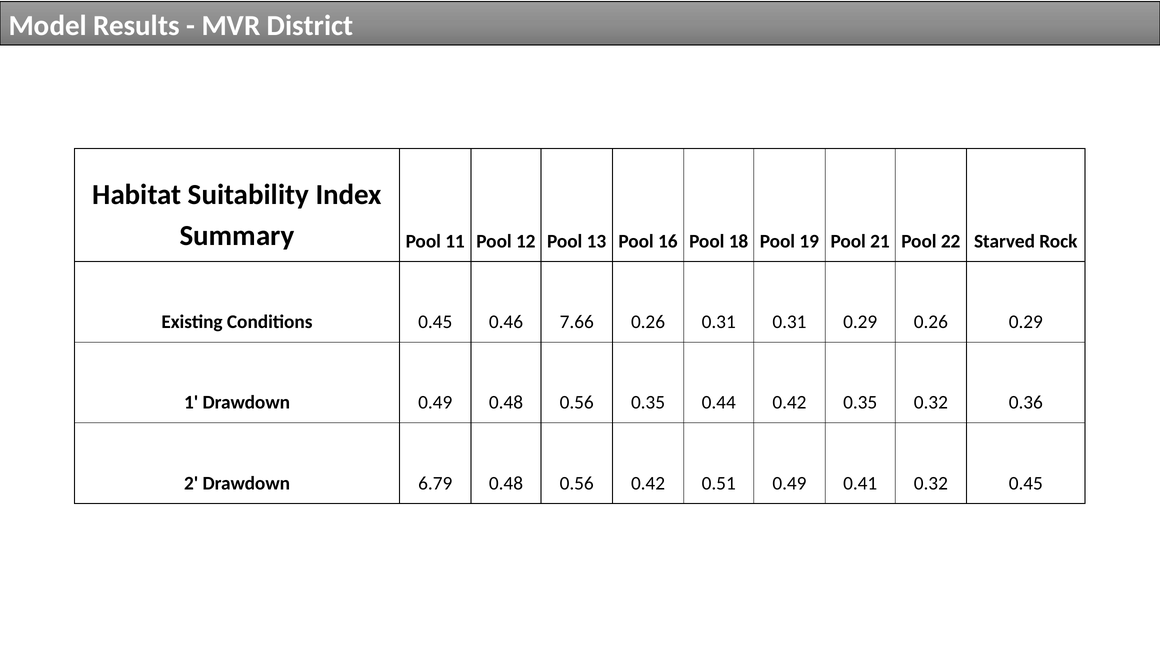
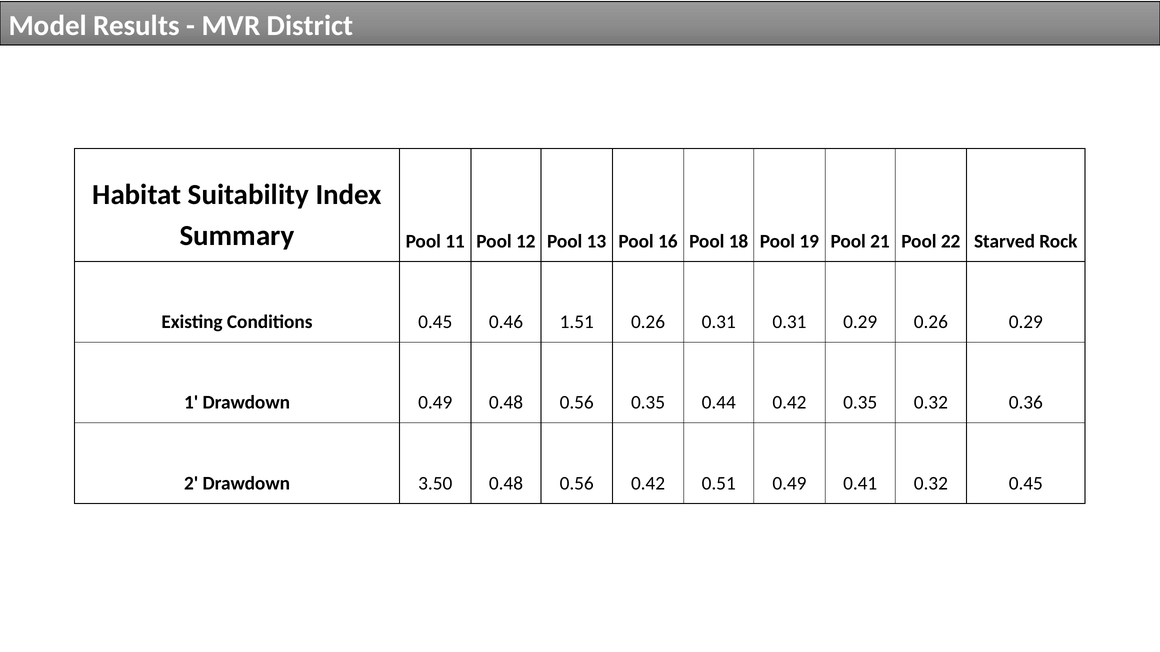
7.66: 7.66 -> 1.51 (577, 322)
6.79: 6.79 -> 3.50 (435, 484)
